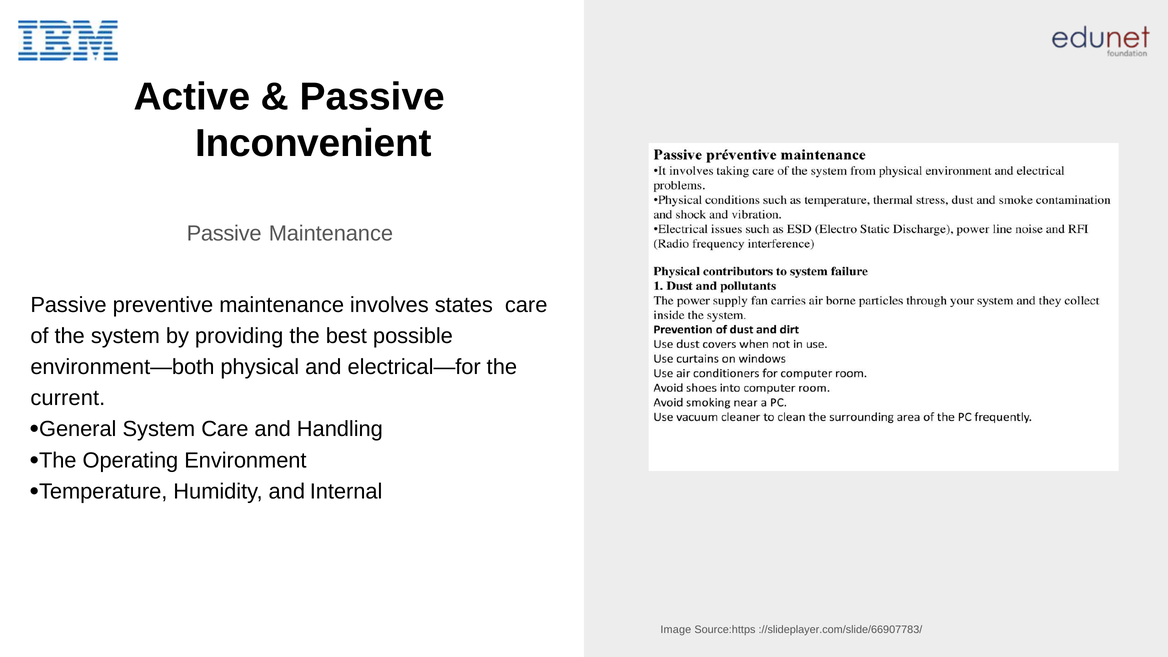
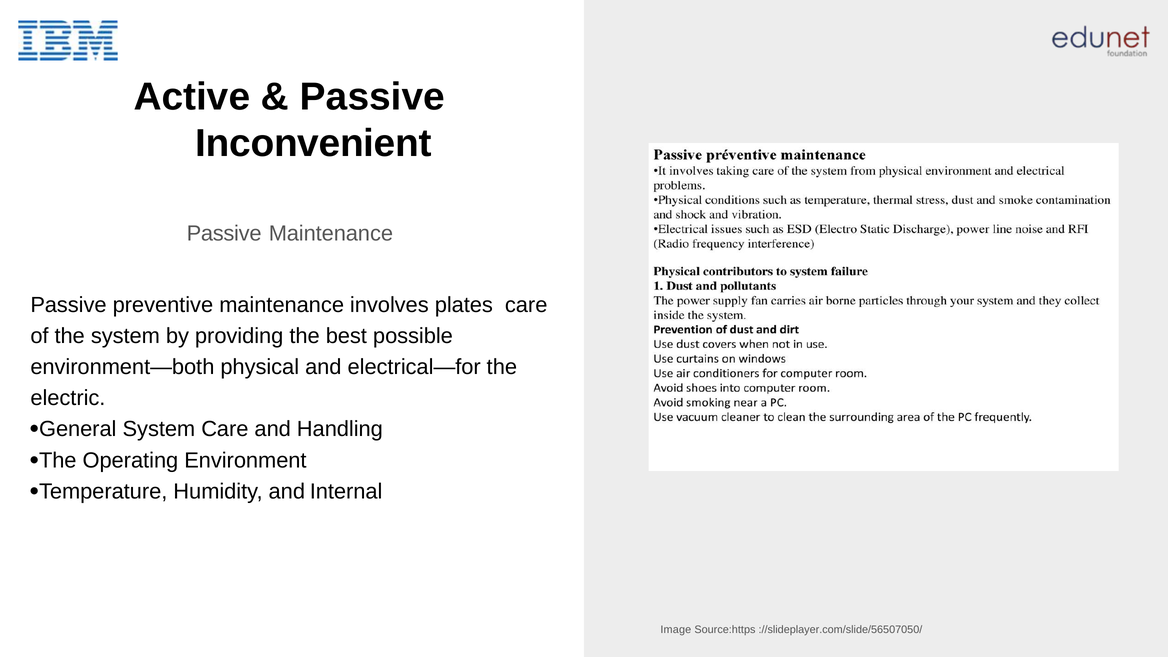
states: states -> plates (464, 305)
current: current -> electric (68, 398)
://slideplayer.com/slide/66907783/: ://slideplayer.com/slide/66907783/ -> ://slideplayer.com/slide/56507050/ (840, 629)
